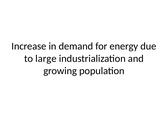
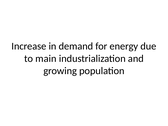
large: large -> main (46, 59)
